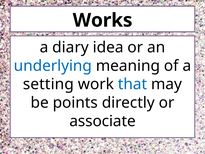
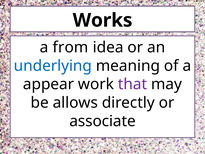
diary: diary -> from (70, 47)
setting: setting -> appear (49, 84)
that colour: blue -> purple (132, 84)
points: points -> allows (75, 103)
